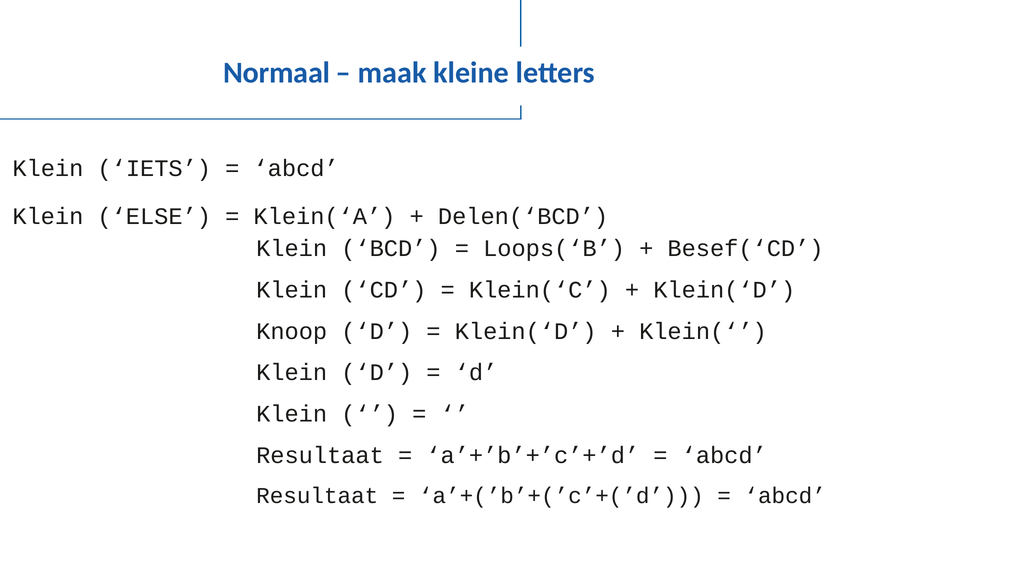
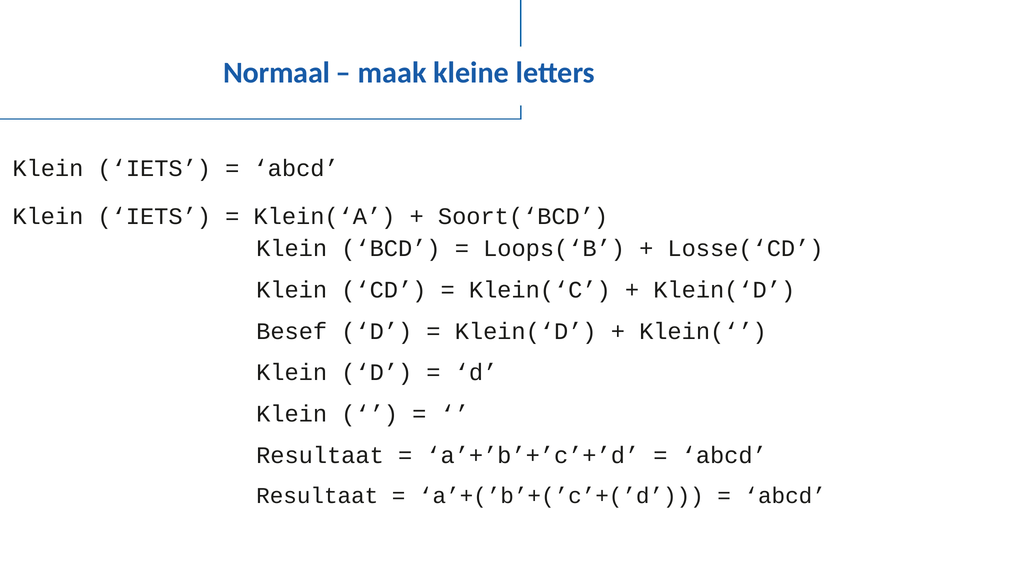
ELSE: ELSE -> IETS (154, 216)
Delen(‘BCD: Delen(‘BCD -> Soort(‘BCD (523, 216)
Besef(‘CD: Besef(‘CD -> Losse(‘CD (746, 248)
Knoop: Knoop -> Besef (292, 331)
